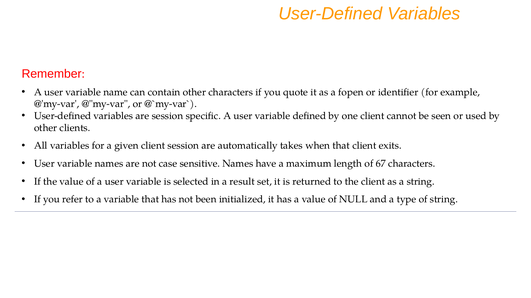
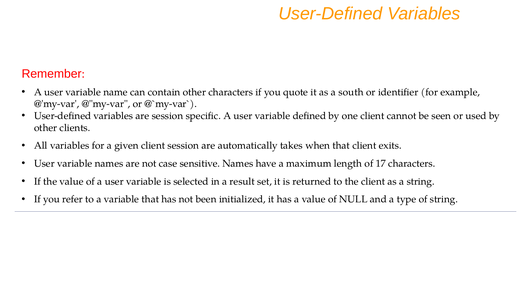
fopen: fopen -> south (351, 92)
67: 67 -> 17 (381, 164)
